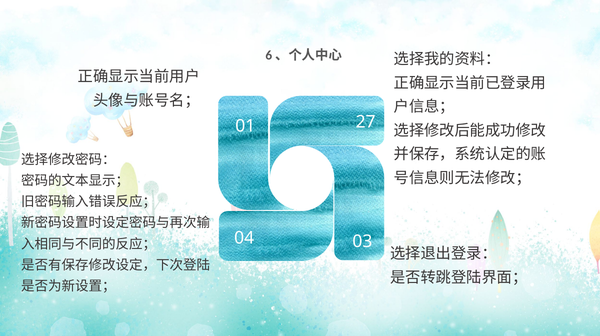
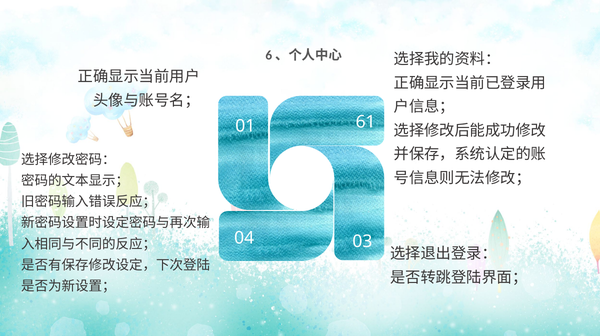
27: 27 -> 61 (366, 122)
